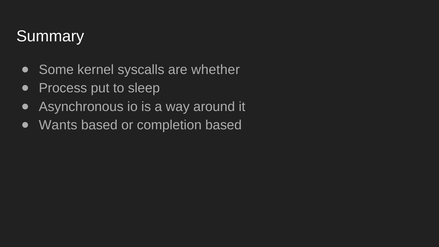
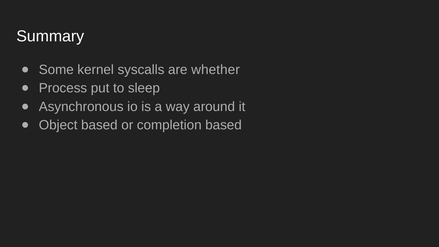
Wants: Wants -> Object (58, 125)
